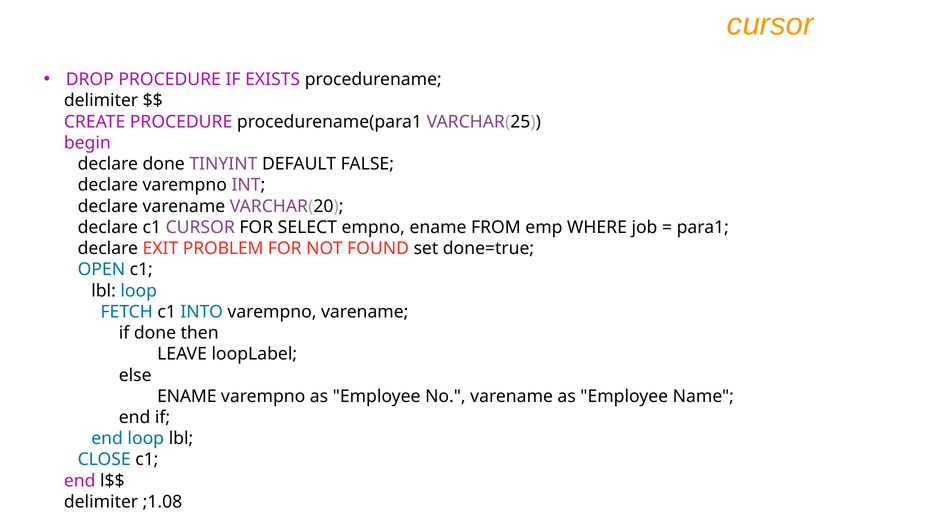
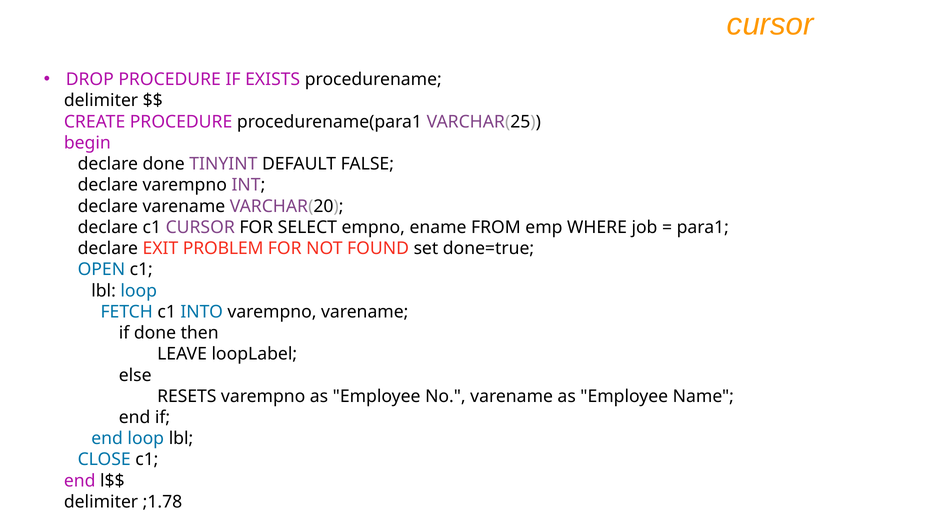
ENAME: ENAME -> RESETS (187, 396)
;1.08: ;1.08 -> ;1.78 (162, 502)
